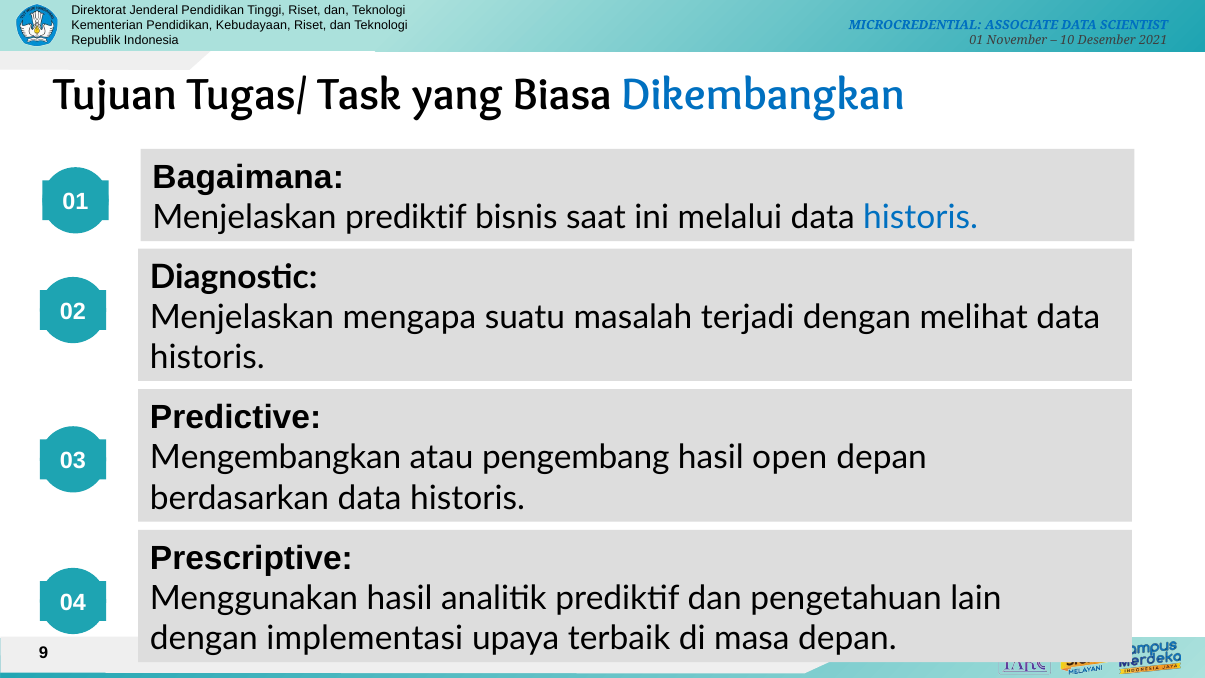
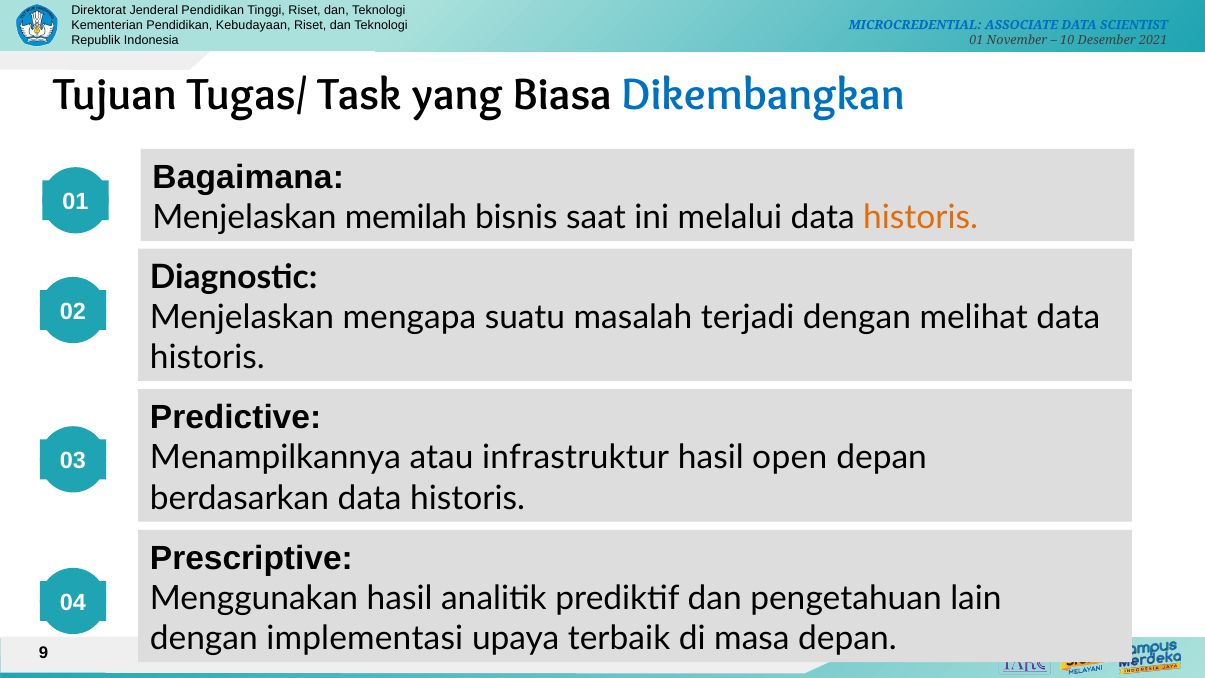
Menjelaskan prediktif: prediktif -> memilah (406, 217)
historis colour: blue -> orange (921, 217)
Mengembangkan: Mengembangkan -> Menampilkannya (276, 458)
pengembang: pengembang -> infrastruktur (576, 458)
